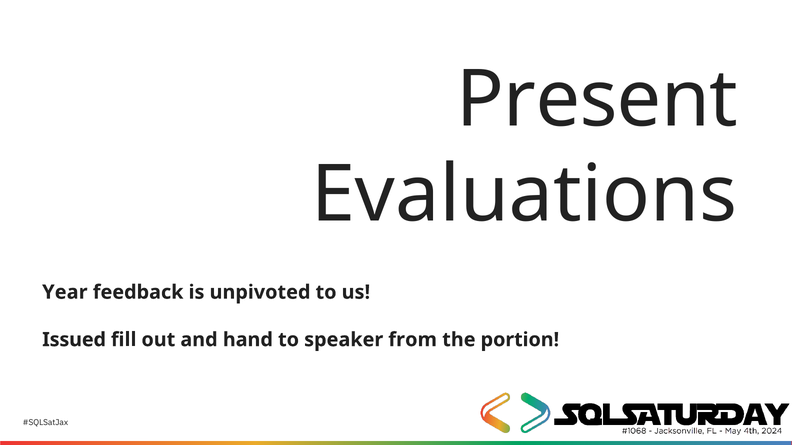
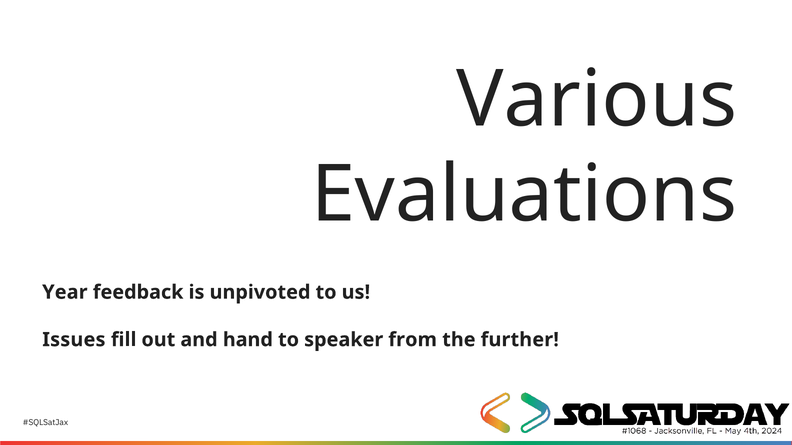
Present: Present -> Various (597, 100)
Issued: Issued -> Issues (74, 340)
portion: portion -> further (520, 340)
